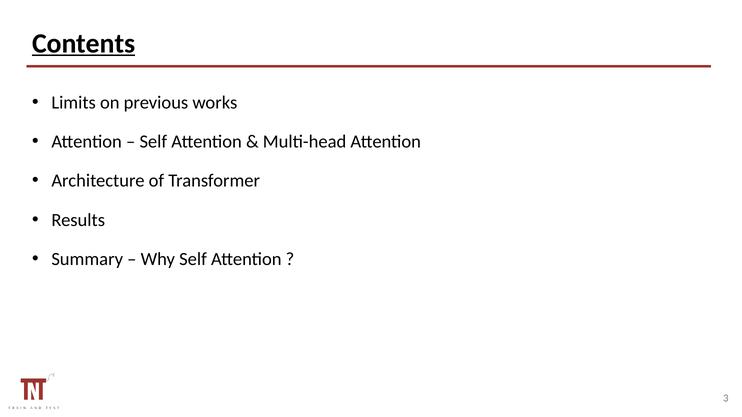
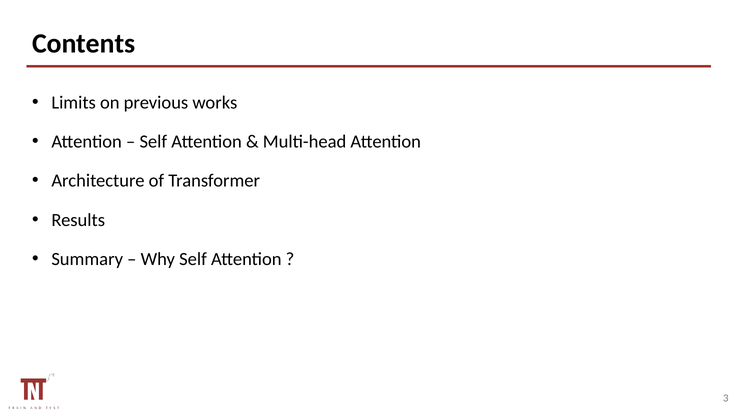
Contents underline: present -> none (84, 43)
